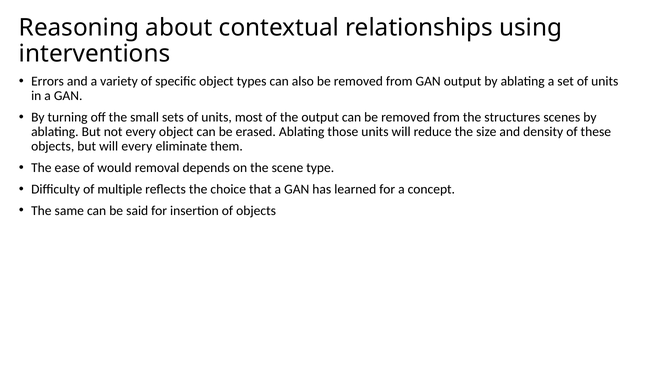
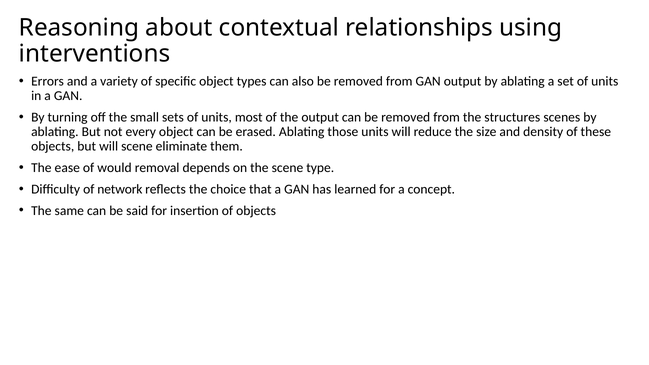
will every: every -> scene (137, 146)
multiple: multiple -> network (120, 189)
